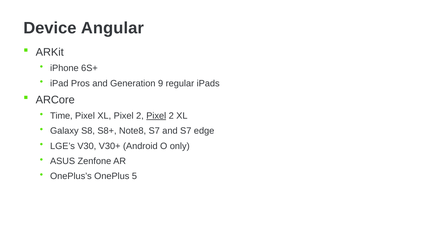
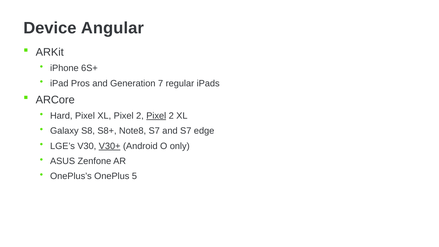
9: 9 -> 7 (161, 83)
Time: Time -> Hard (61, 116)
V30+ underline: none -> present (110, 146)
